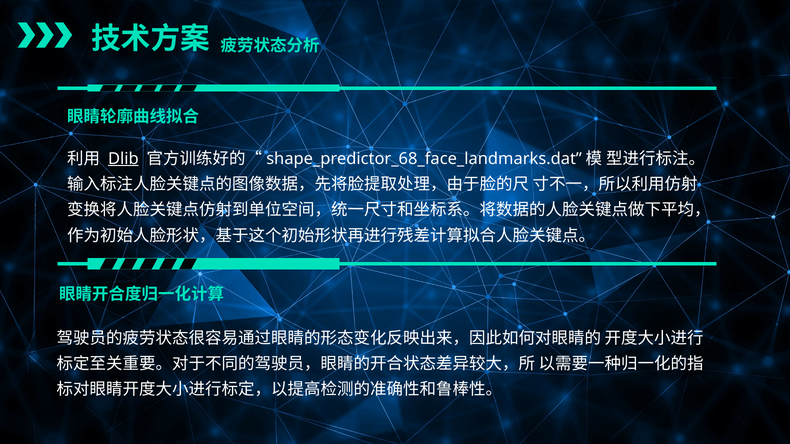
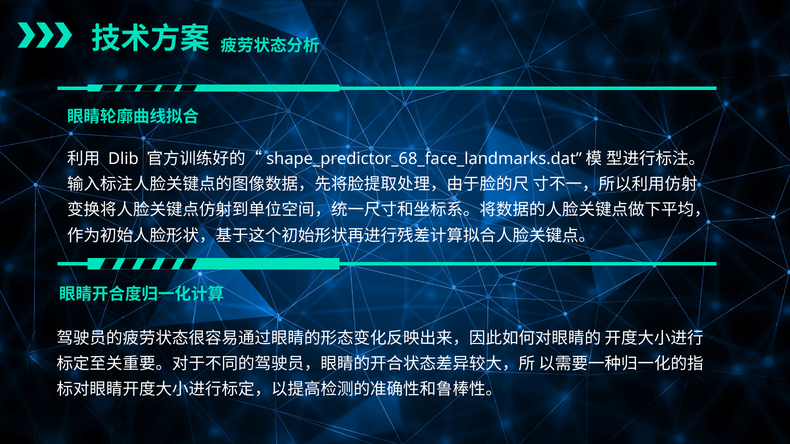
Dlib underline: present -> none (123, 159)
